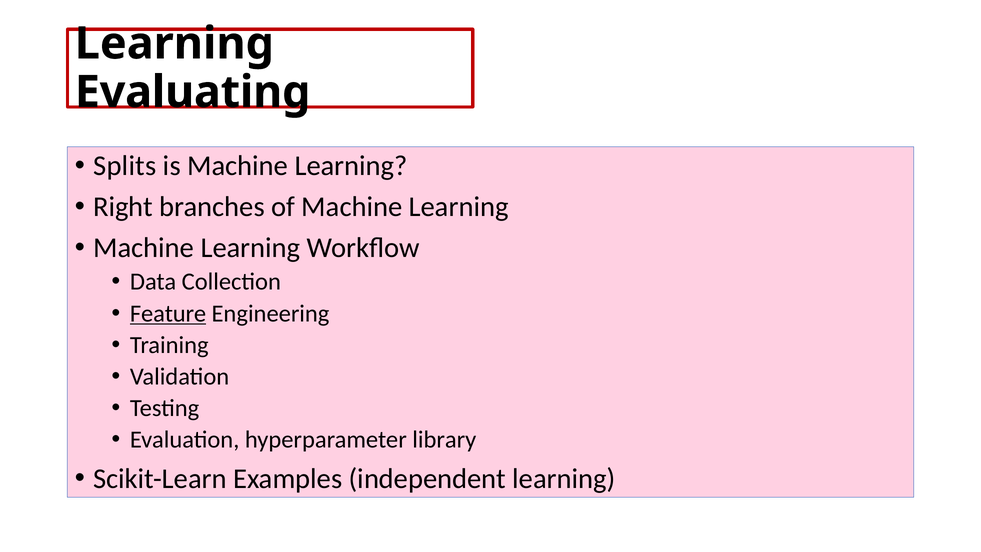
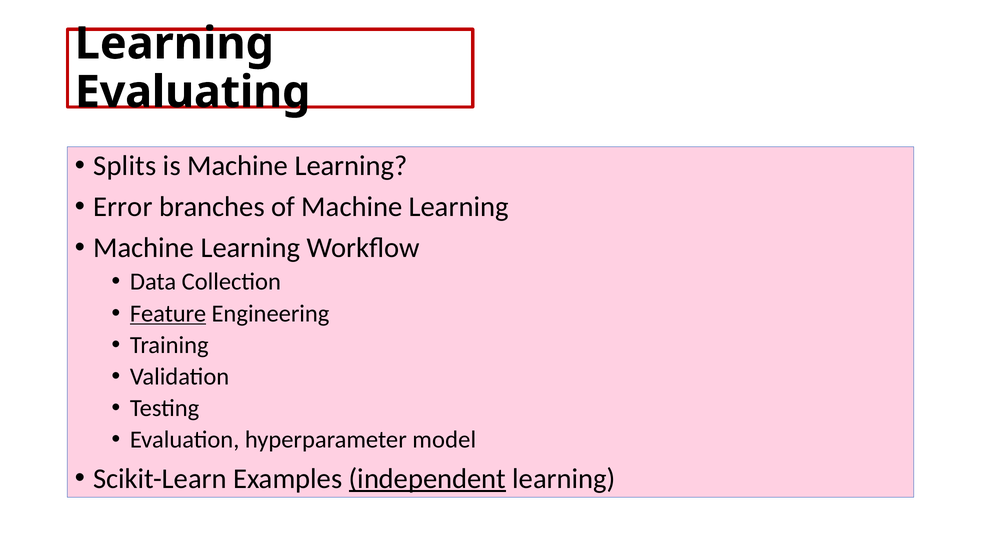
Right: Right -> Error (123, 207)
library: library -> model (444, 440)
independent underline: none -> present (427, 478)
